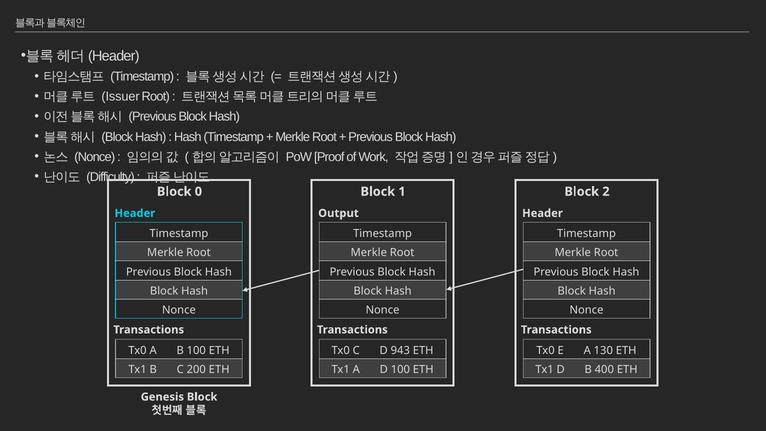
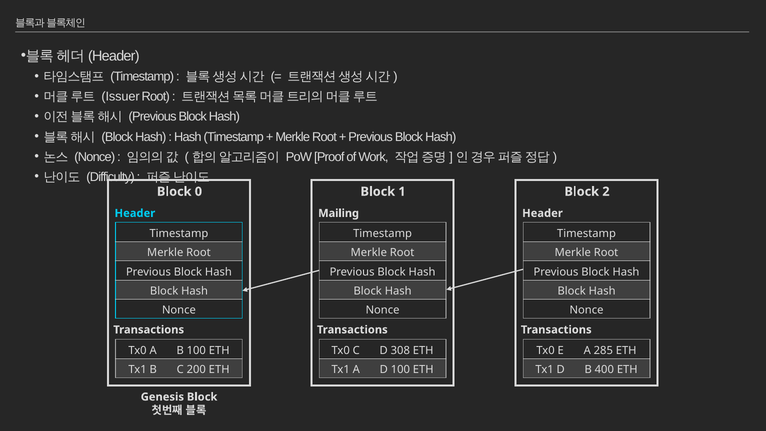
Output: Output -> Mailing (339, 213)
943: 943 -> 308 (400, 350)
130: 130 -> 285 (603, 350)
